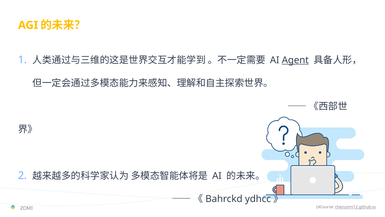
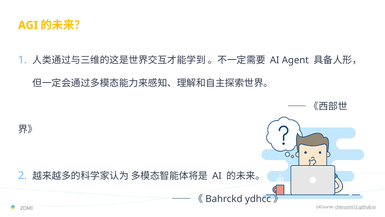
Agent underline: present -> none (295, 60)
